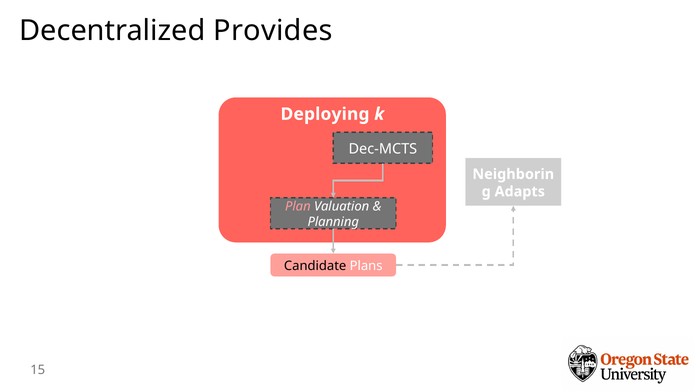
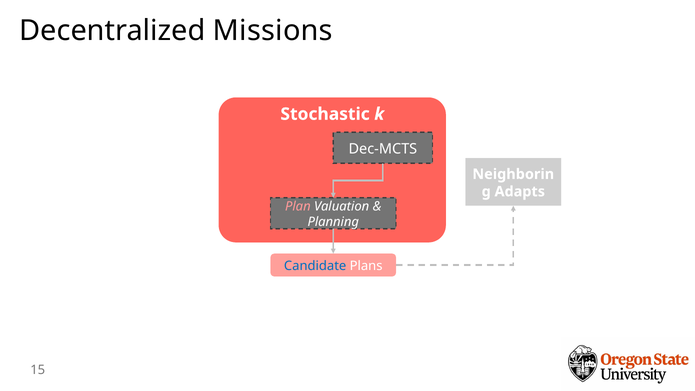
Provides: Provides -> Missions (273, 31)
Deploying: Deploying -> Stochastic (325, 114)
Candidate colour: black -> blue (315, 266)
